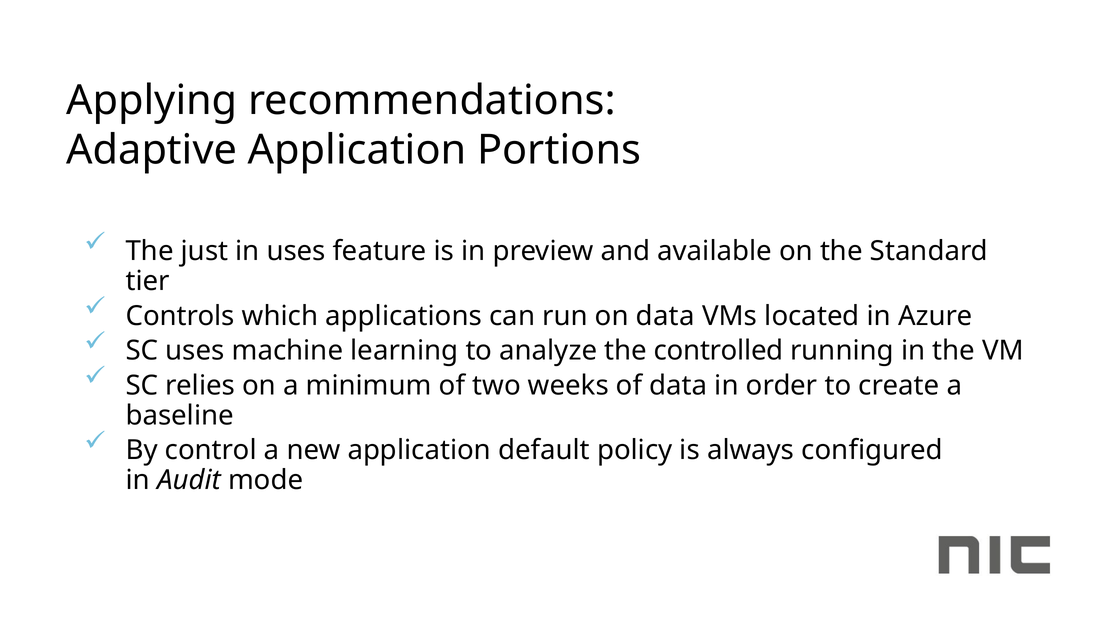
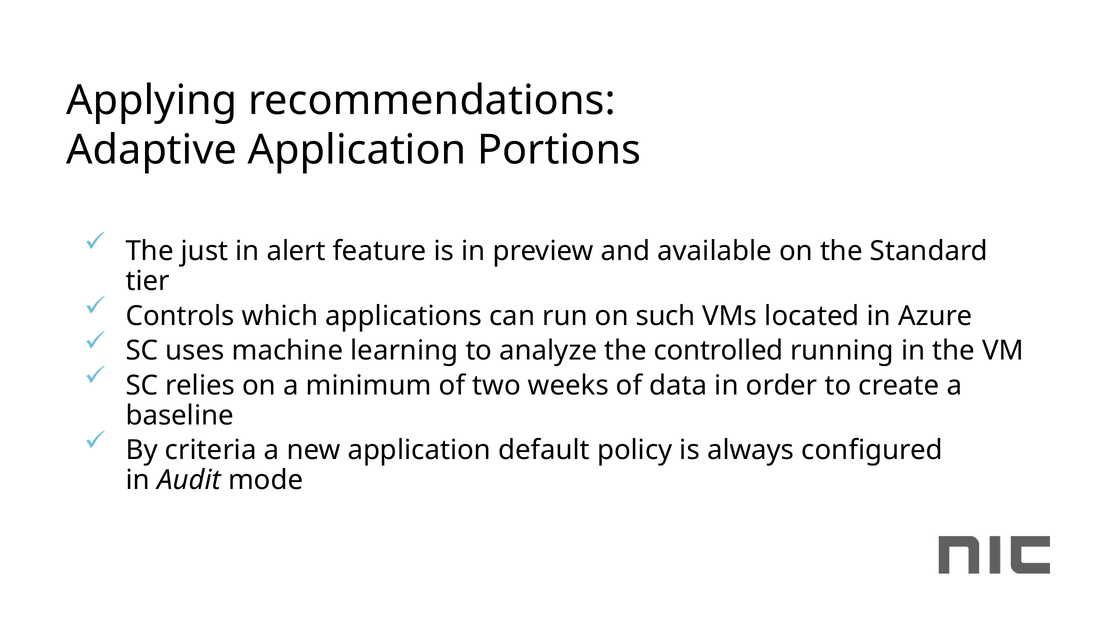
in uses: uses -> alert (296, 251)
on data: data -> such (666, 316)
control: control -> criteria (211, 450)
